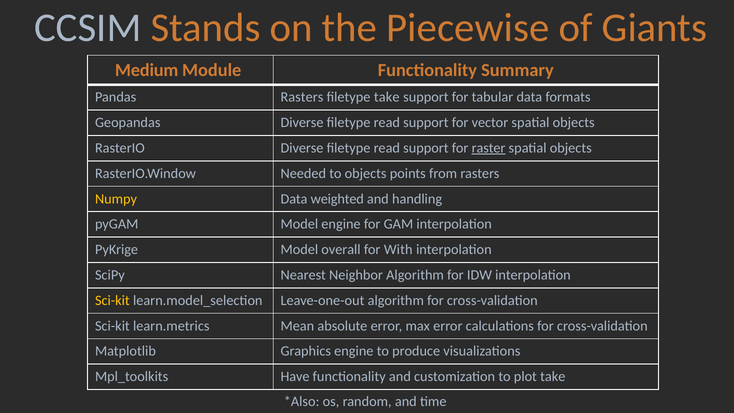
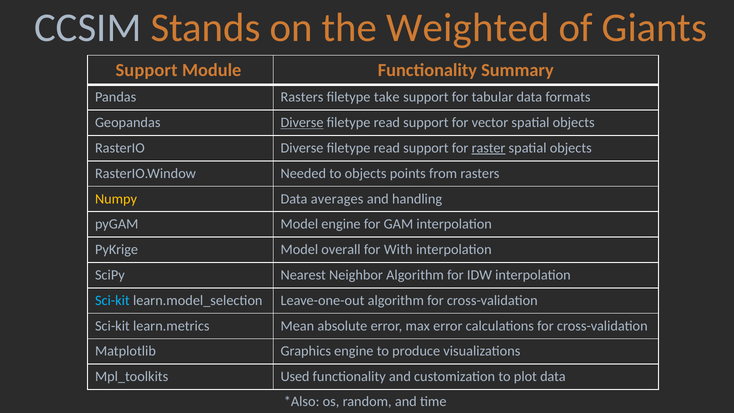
Piecewise: Piecewise -> Weighted (468, 28)
Medium: Medium -> Support (147, 70)
Diverse underline: none -> present (302, 123)
weighted: weighted -> averages (337, 199)
Sci-kit colour: yellow -> light blue (112, 300)
Have: Have -> Used (295, 377)
plot take: take -> data (553, 377)
